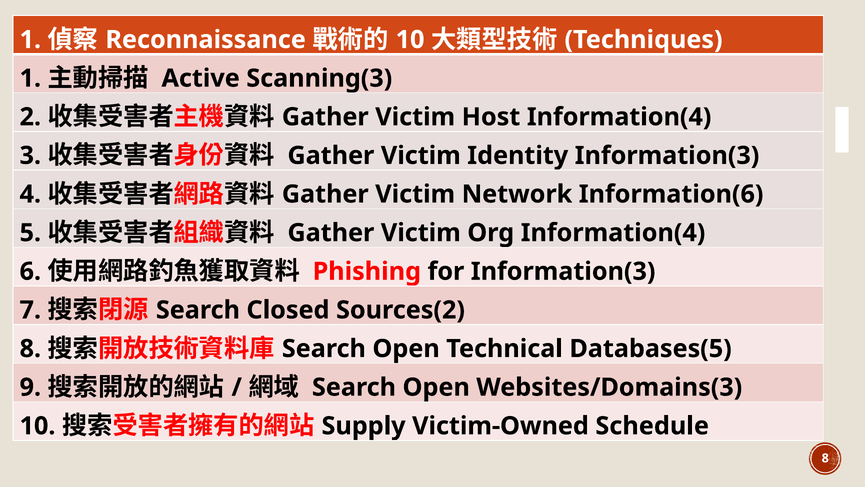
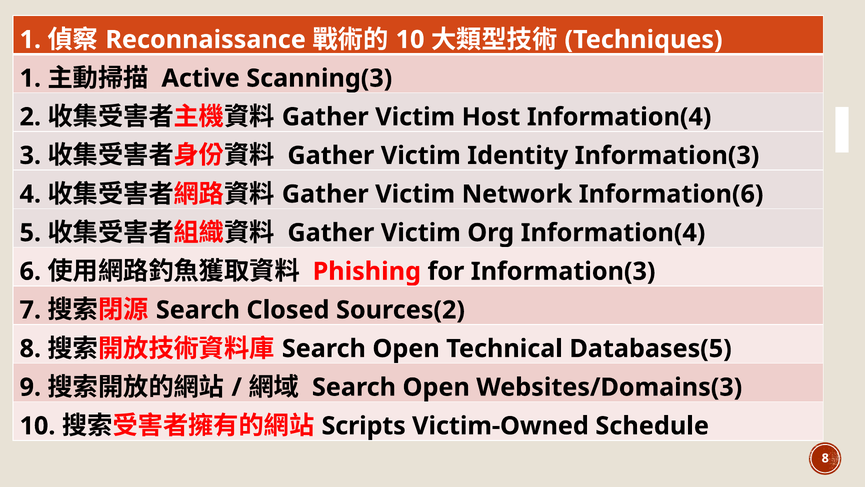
Supply: Supply -> Scripts (364, 426)
